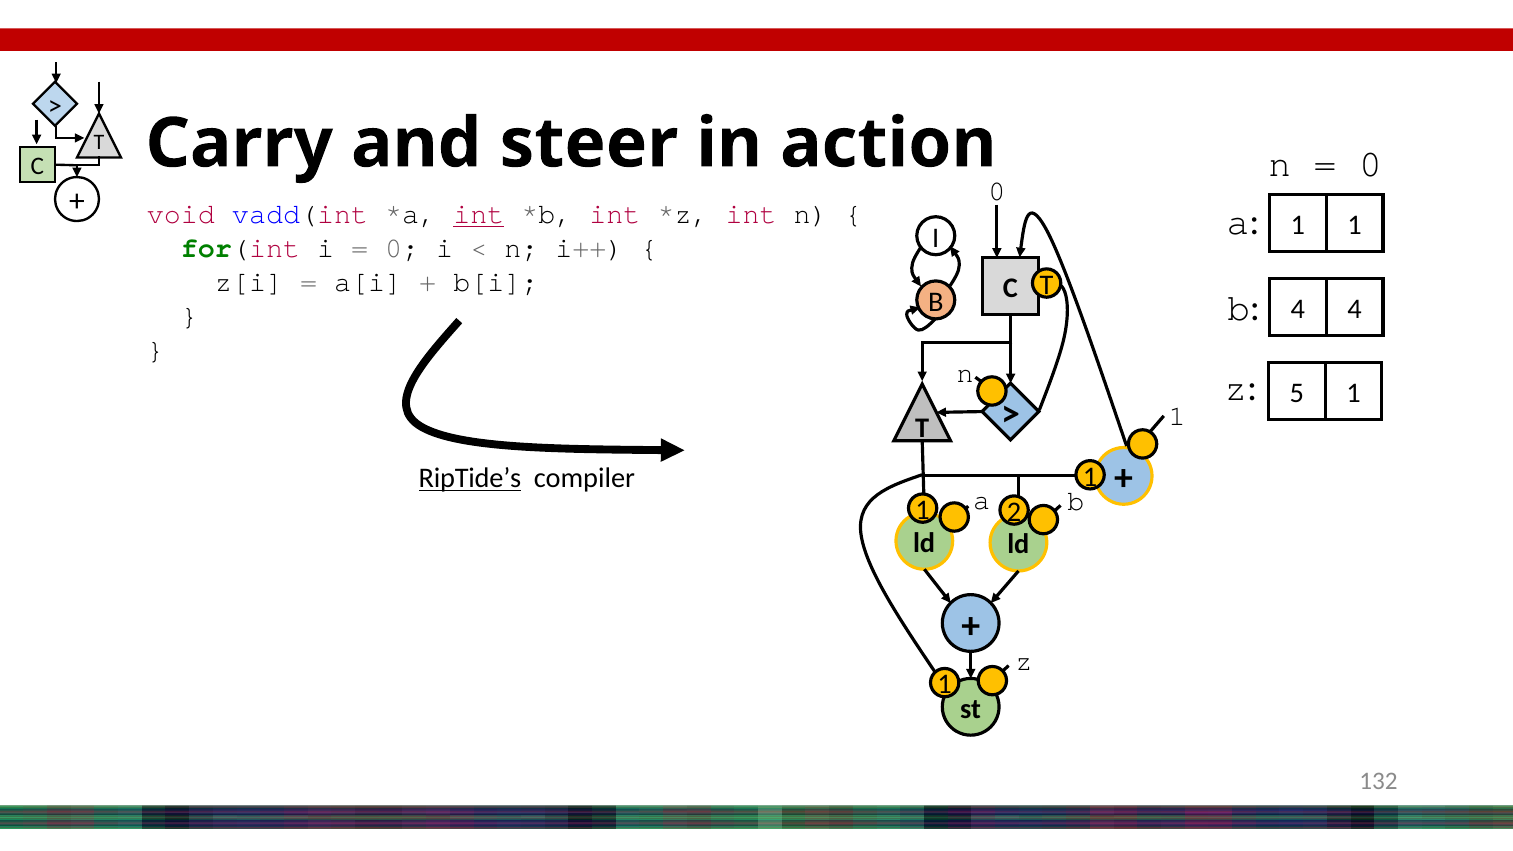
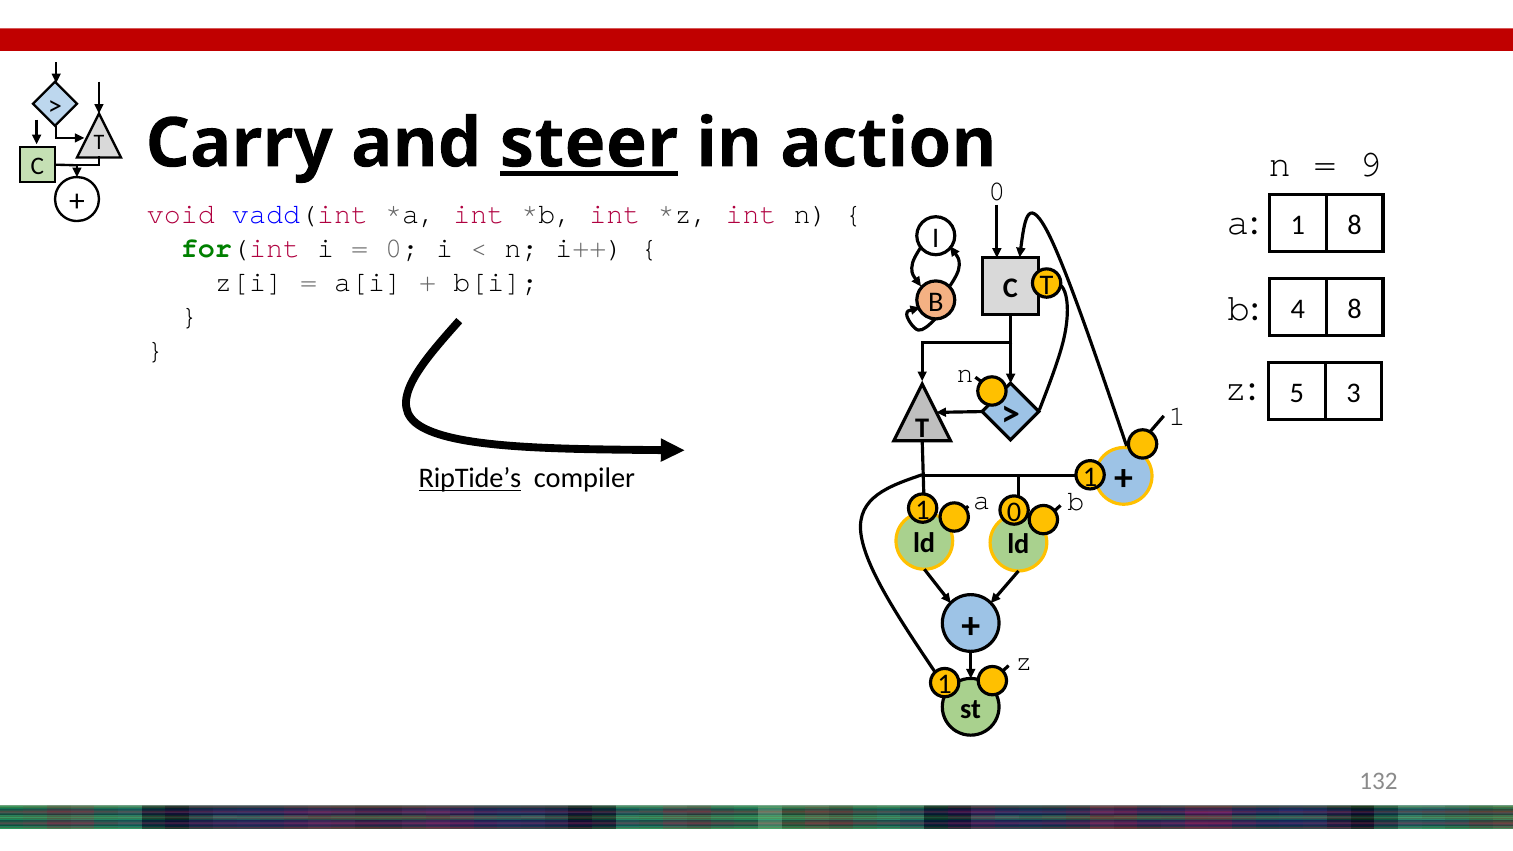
steer underline: none -> present (589, 144)
0: 0 -> 9 (1370, 164)
int underline: present -> none (479, 214)
1 1: 1 -> 8 (1355, 225)
4 4: 4 -> 8 (1355, 309)
5 1: 1 -> 3 (1353, 393)
1 2: 2 -> 0 (1014, 512)
